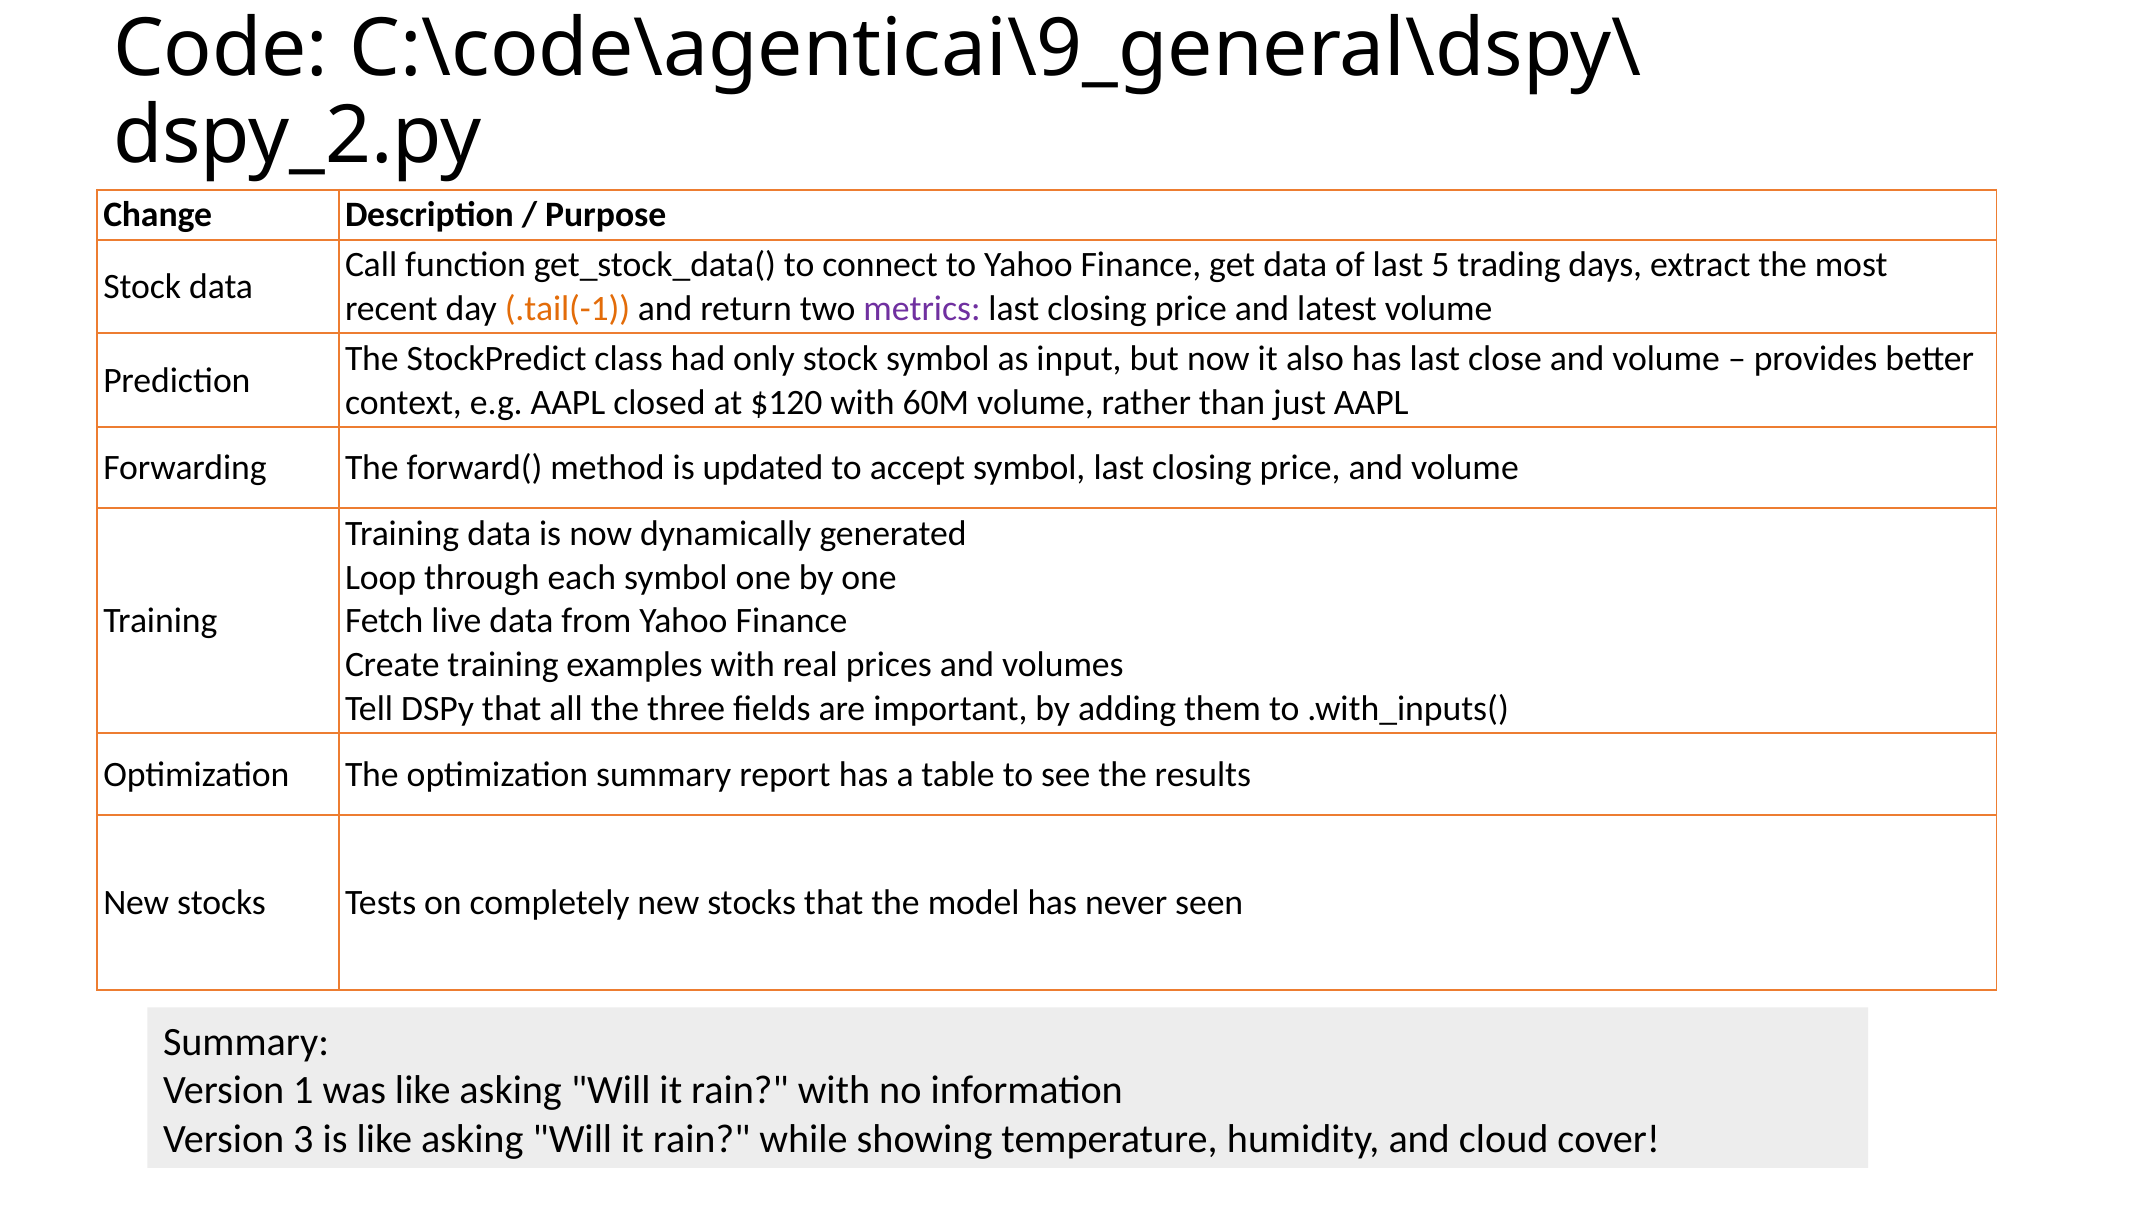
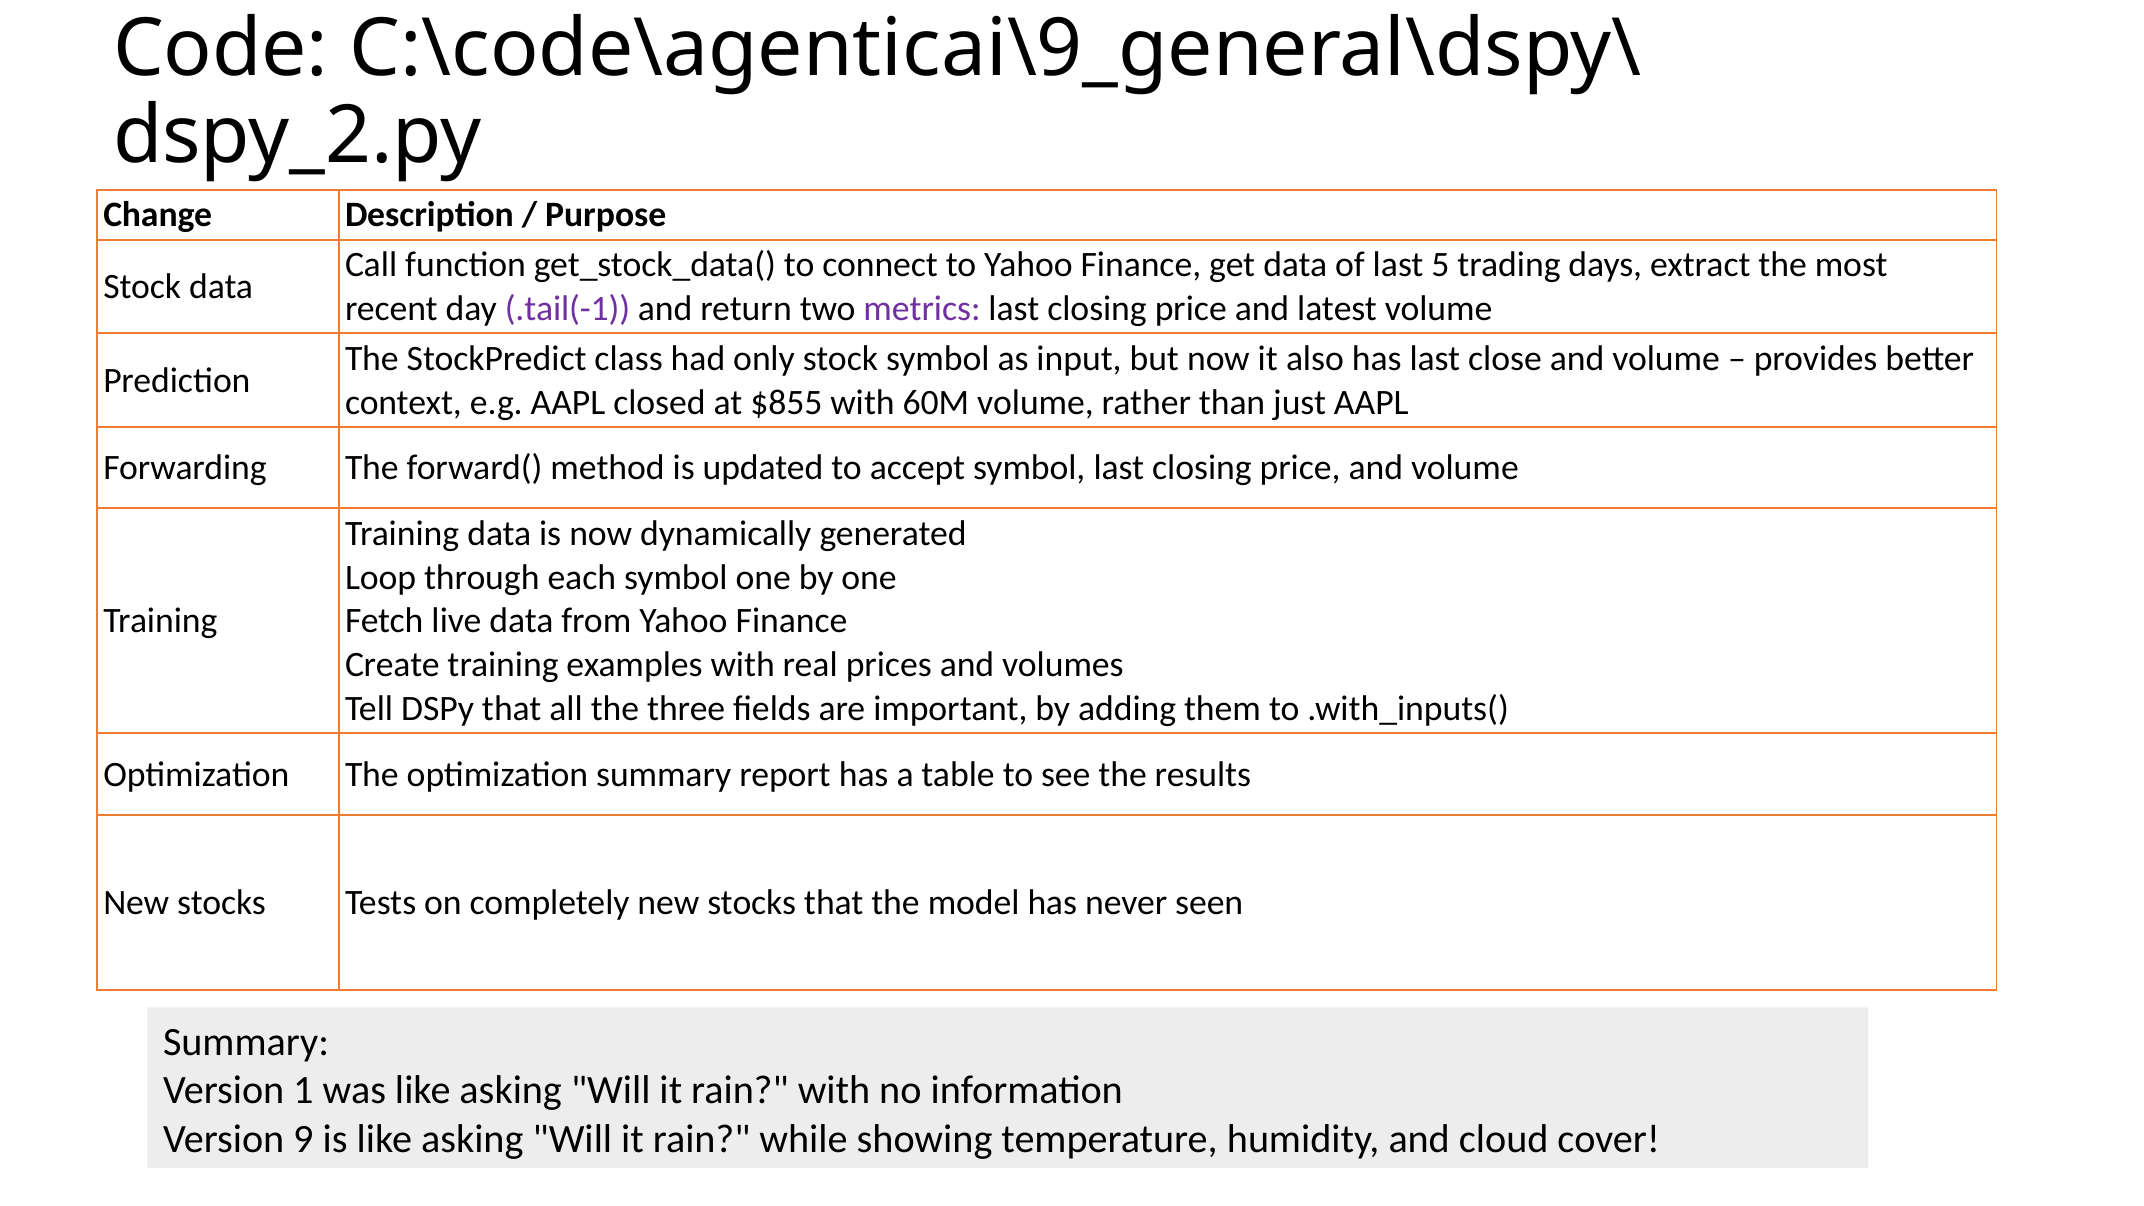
.tail(-1 colour: orange -> purple (567, 309)
$120: $120 -> $855 (786, 402)
3: 3 -> 9 (303, 1139)
